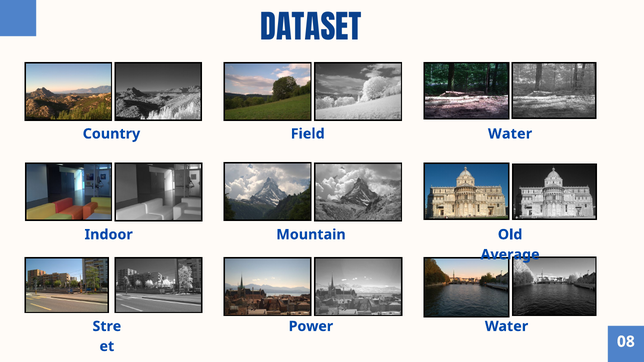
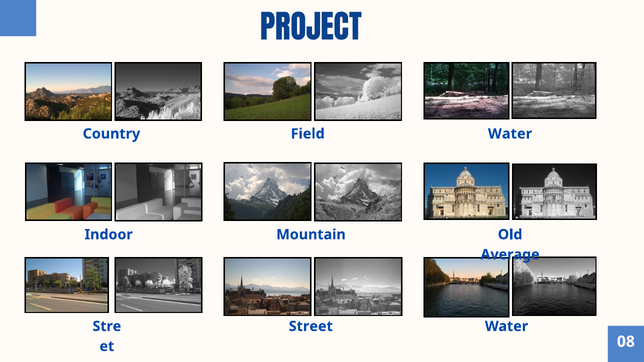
DATASET: DATASET -> PROJECT (311, 29)
Power: Power -> Street (311, 327)
